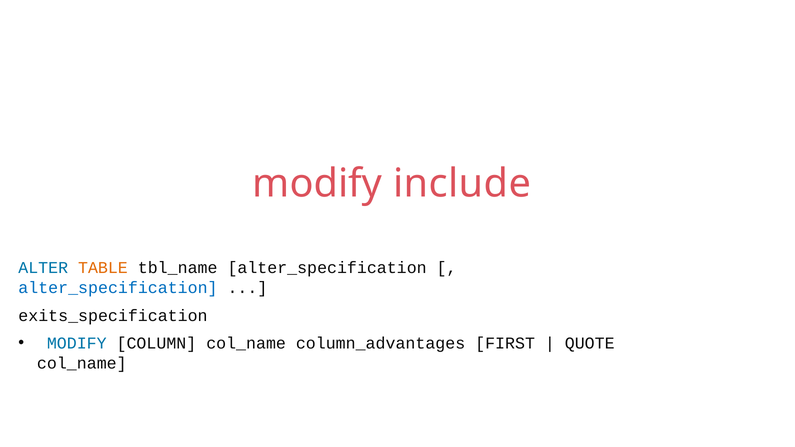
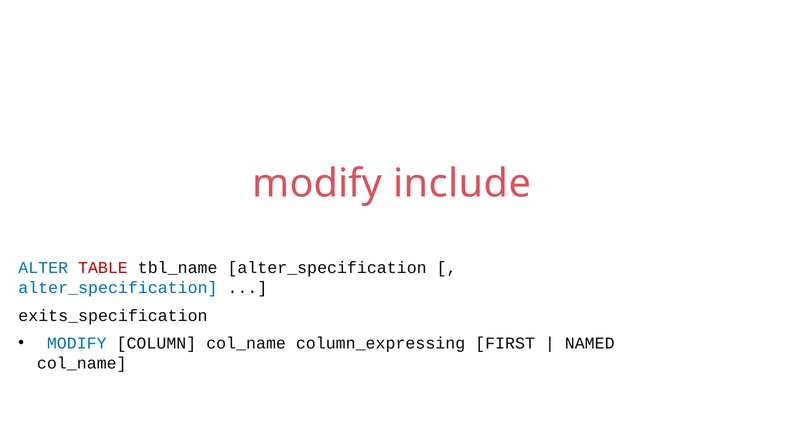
TABLE colour: orange -> red (103, 268)
column_advantages: column_advantages -> column_expressing (381, 344)
QUOTE: QUOTE -> NAMED (590, 344)
